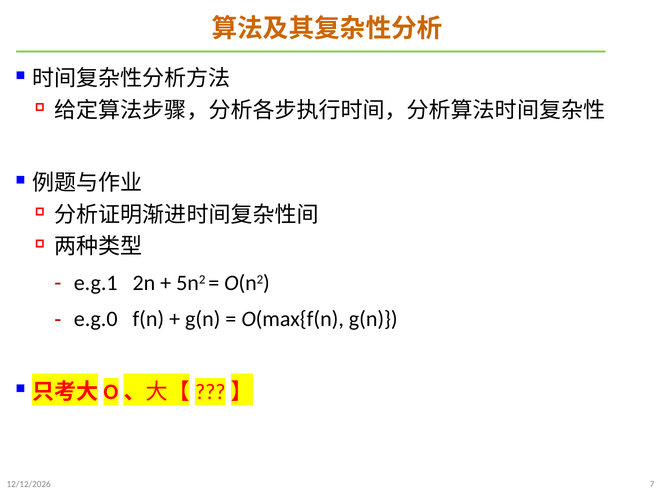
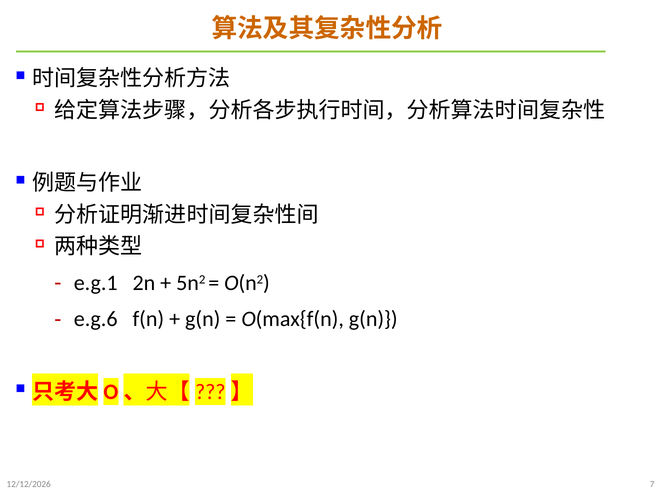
e.g.0: e.g.0 -> e.g.6 (96, 319)
